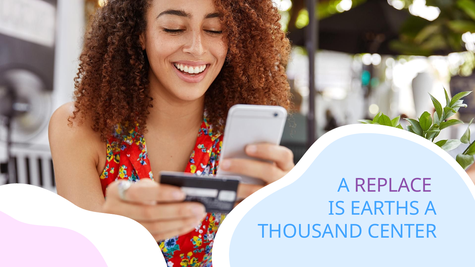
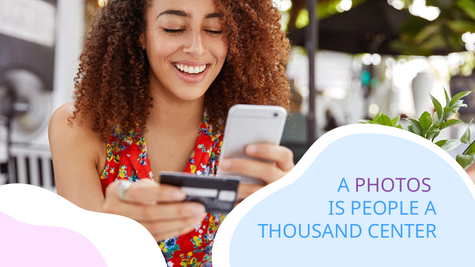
REPLACE: REPLACE -> PHOTOS (393, 186)
EARTHS: EARTHS -> PEOPLE (385, 209)
